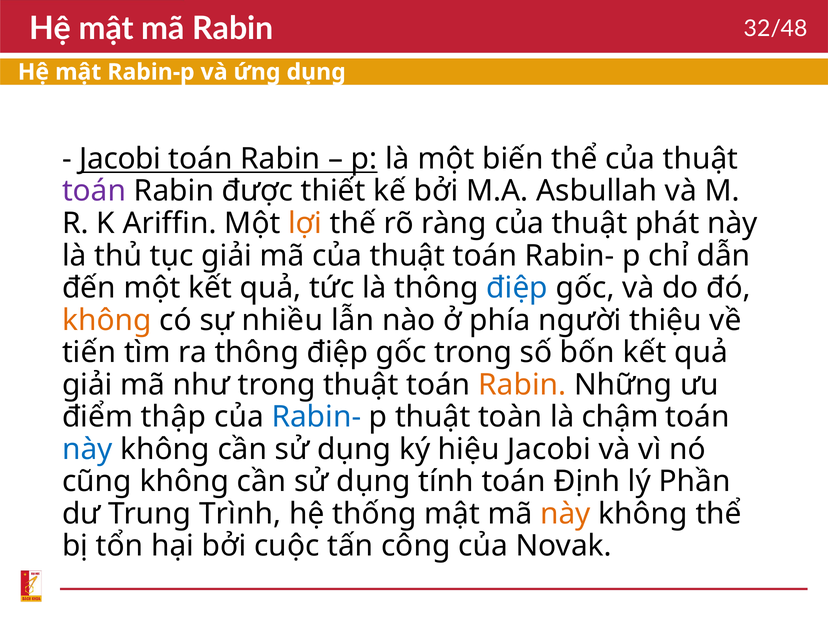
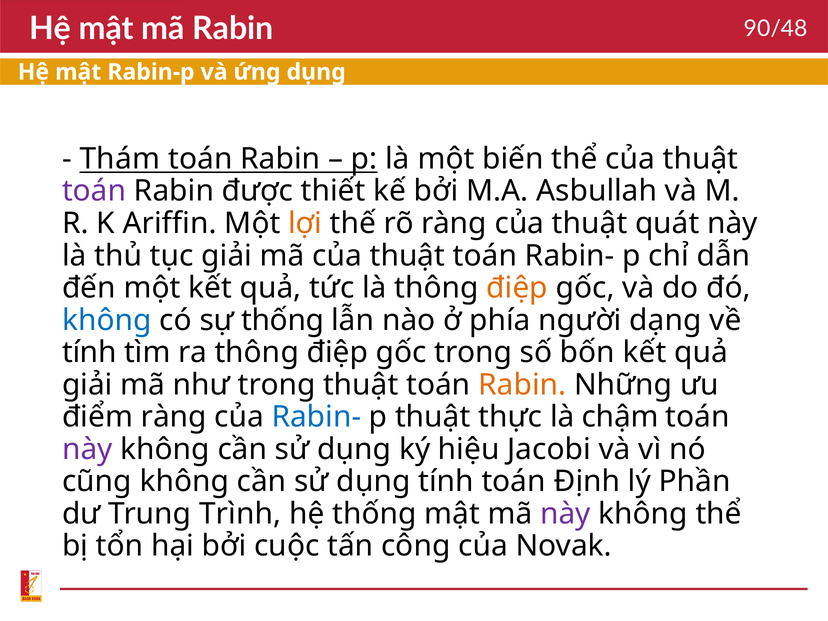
32/48: 32/48 -> 90/48 (776, 29)
Jacobi: Jacobi -> Thám (120, 159)
phát: phát -> quát (667, 223)
điệp colour: blue -> orange (517, 288)
không colour: orange -> blue (107, 320)
sự nhiều: nhiều -> thống (283, 320)
thiệu: thiệu -> dạng (665, 320)
tiến: tiến -> tính (89, 352)
điểm thập: thập -> ràng (174, 417)
toàn: toàn -> thực (510, 417)
này colour: blue -> purple (87, 449)
này colour: orange -> purple (565, 514)
